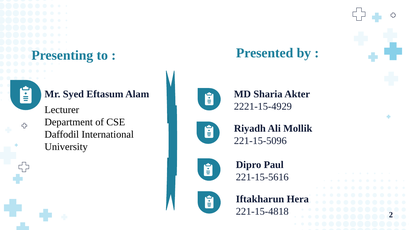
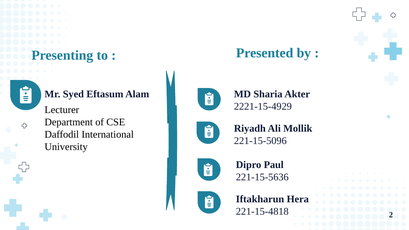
221-15-5616: 221-15-5616 -> 221-15-5636 (262, 177)
